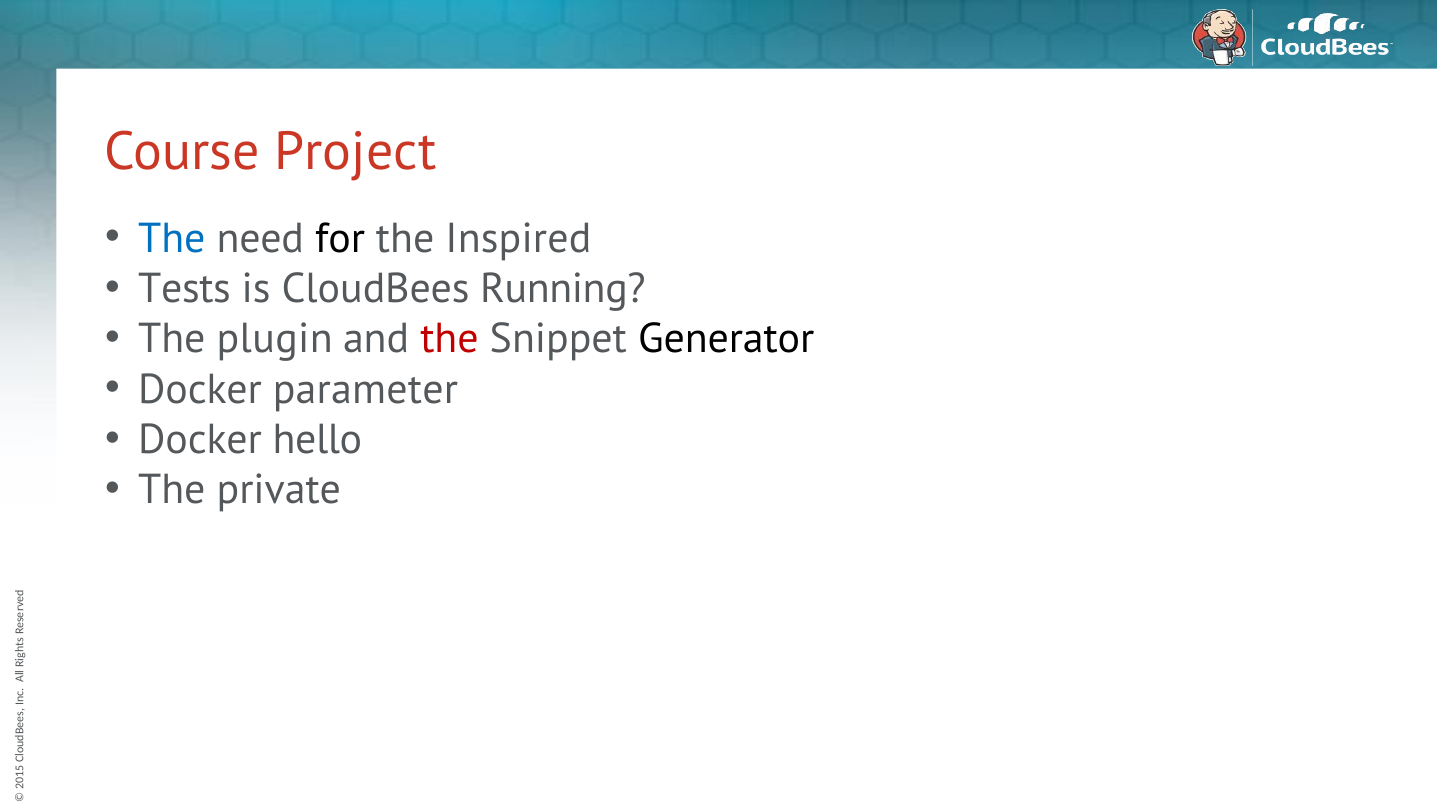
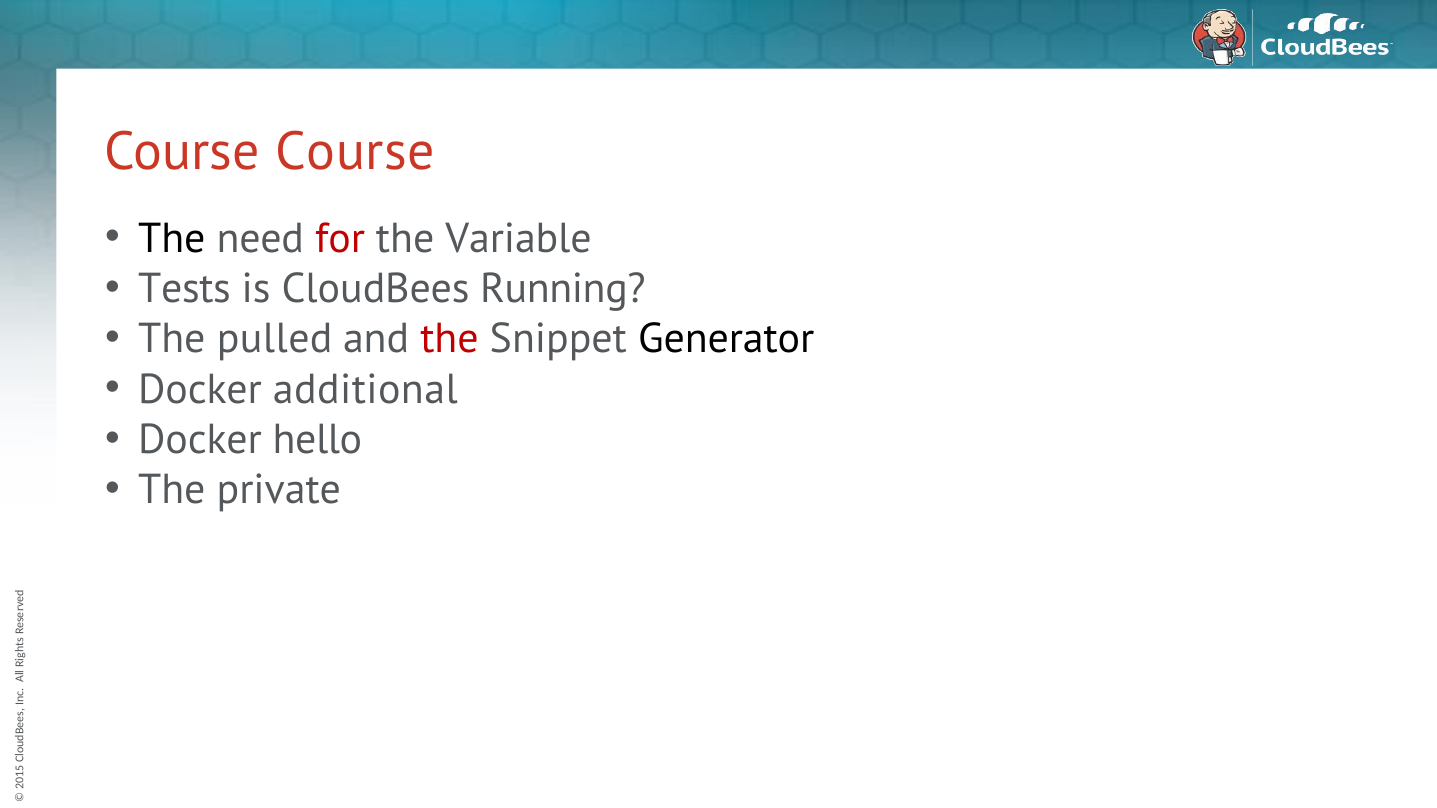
Course Project: Project -> Course (355, 151)
The colour: blue -> black (172, 238)
for colour: black -> red (340, 238)
Inspired: Inspired -> Variable (519, 238)
plugin: plugin -> pulled (275, 339)
parameter: parameter -> additional (365, 389)
